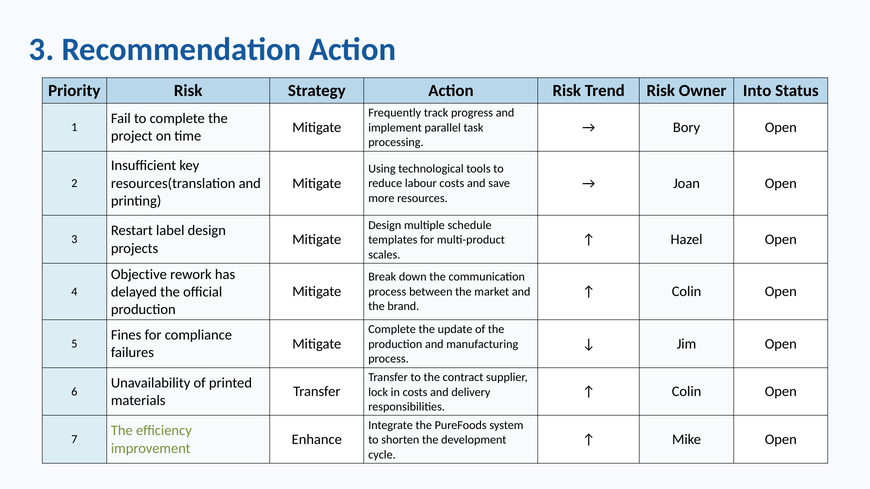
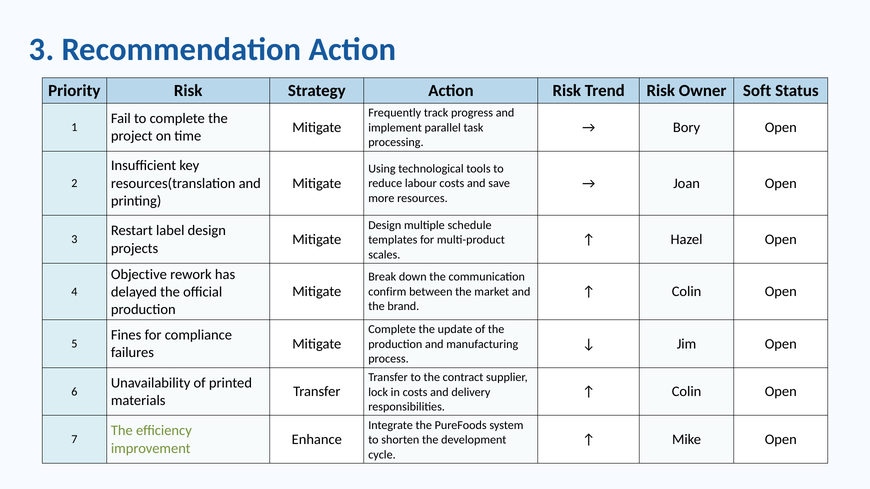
Into: Into -> Soft (757, 91)
process: process -> confirm (387, 292)
